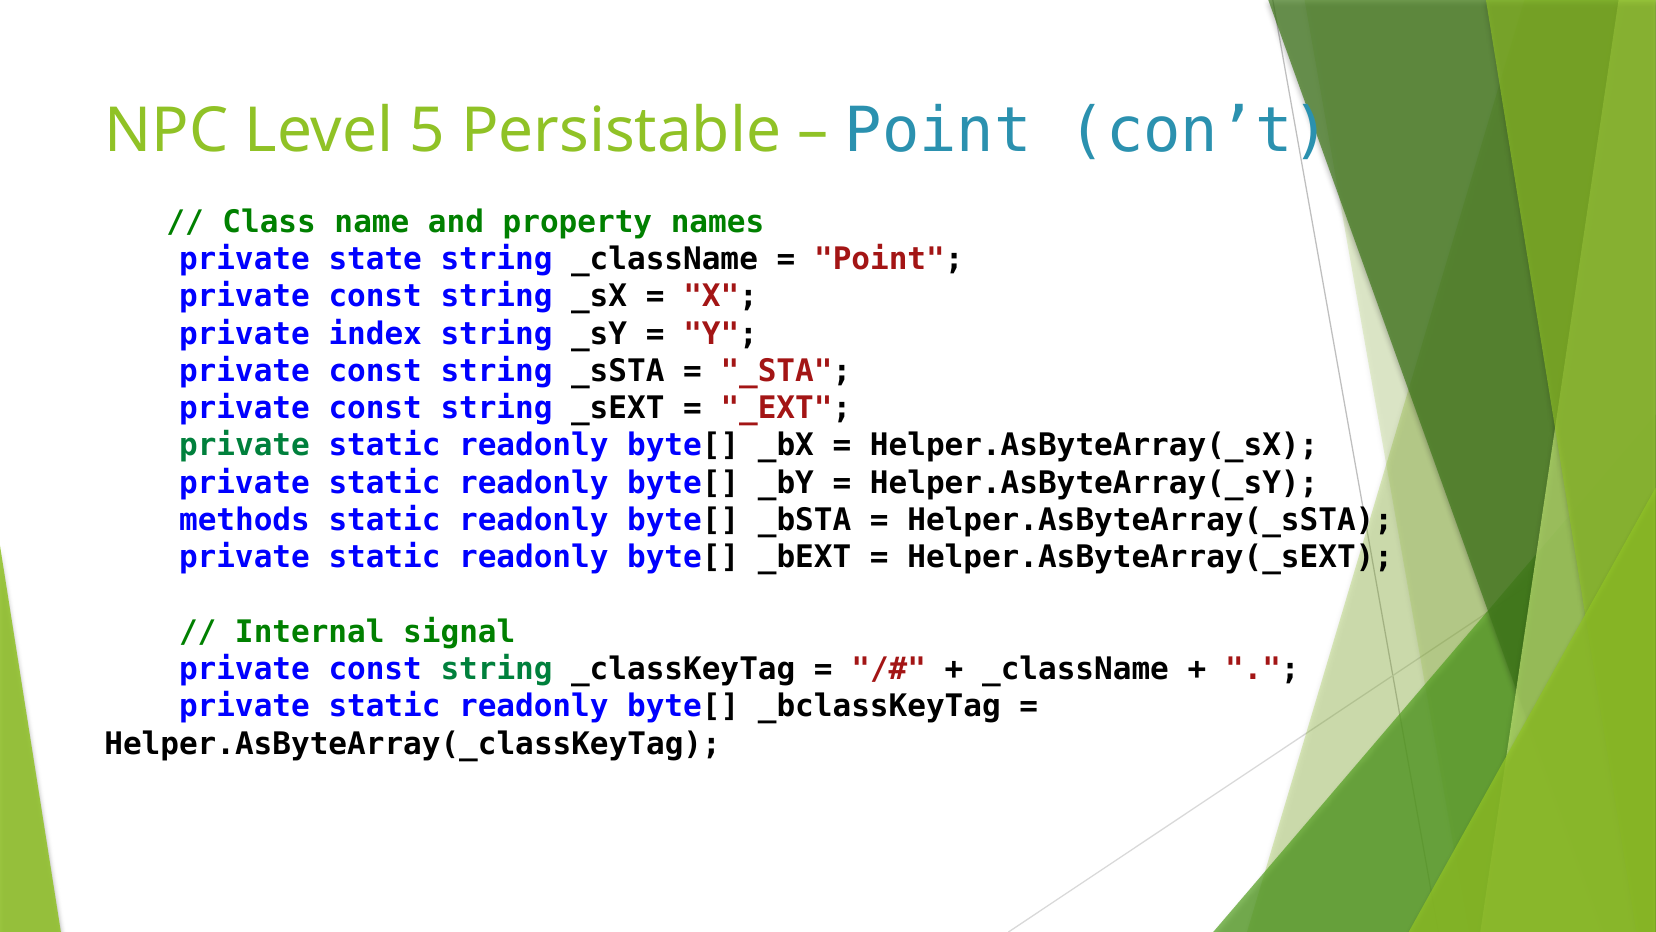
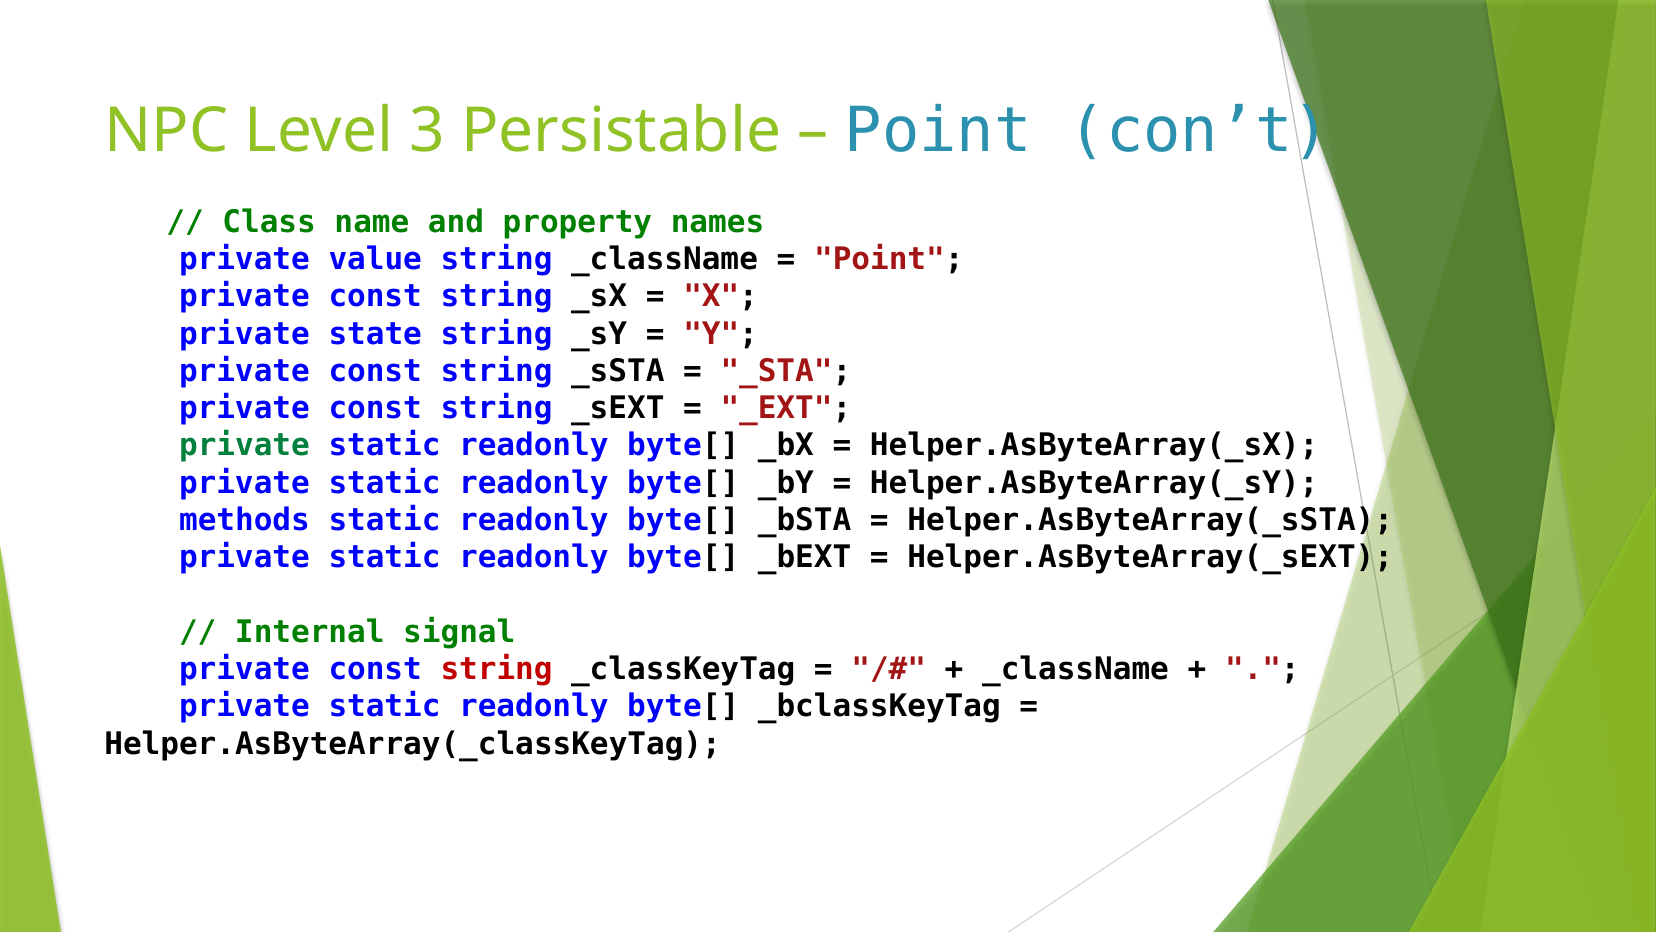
5: 5 -> 3 (427, 131)
state: state -> value (375, 259)
index: index -> state (375, 334)
string colour: green -> red (497, 669)
